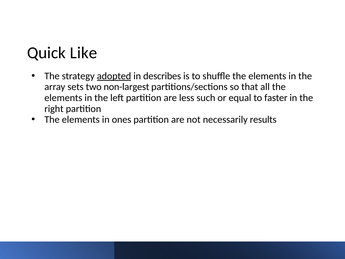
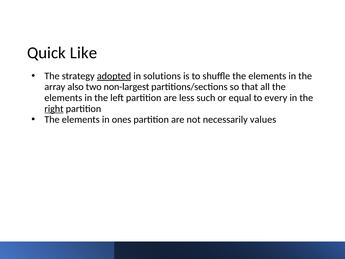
describes: describes -> solutions (162, 76)
sets: sets -> also (76, 87)
faster: faster -> every (276, 98)
right underline: none -> present (54, 109)
results: results -> values (263, 119)
